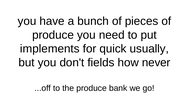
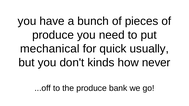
implements: implements -> mechanical (50, 49)
fields: fields -> kinds (101, 63)
